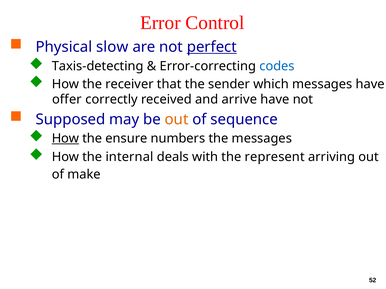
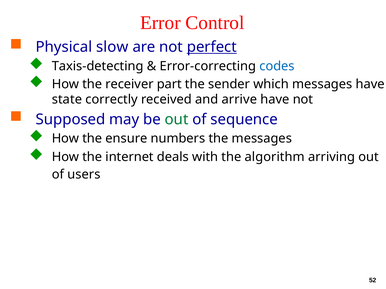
that: that -> part (169, 84)
offer: offer -> state (67, 100)
out colour: orange -> green (177, 120)
How underline: present -> none (65, 139)
internal: internal -> internet (130, 157)
represent: represent -> algorithm (275, 157)
make: make -> users (84, 175)
